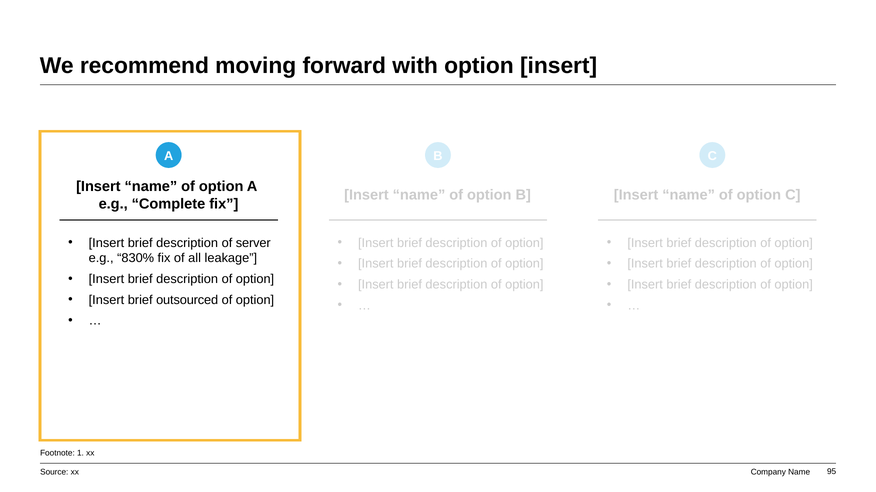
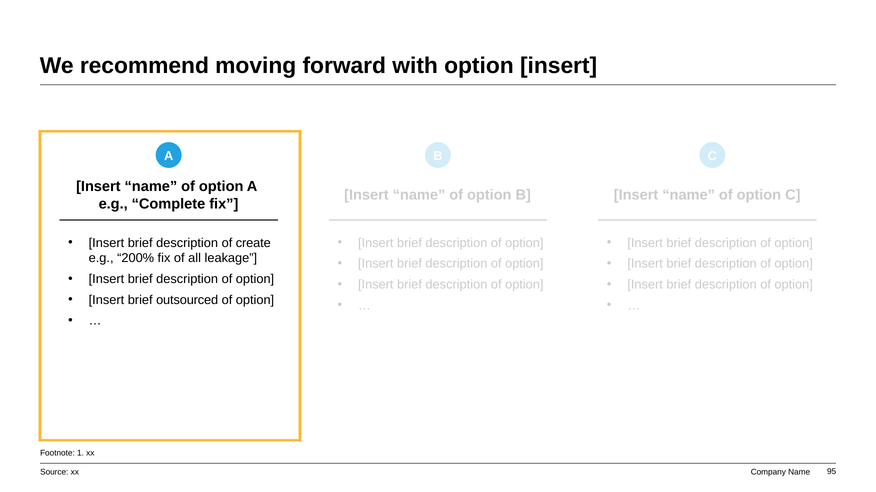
server: server -> create (253, 243)
830%: 830% -> 200% (136, 259)
